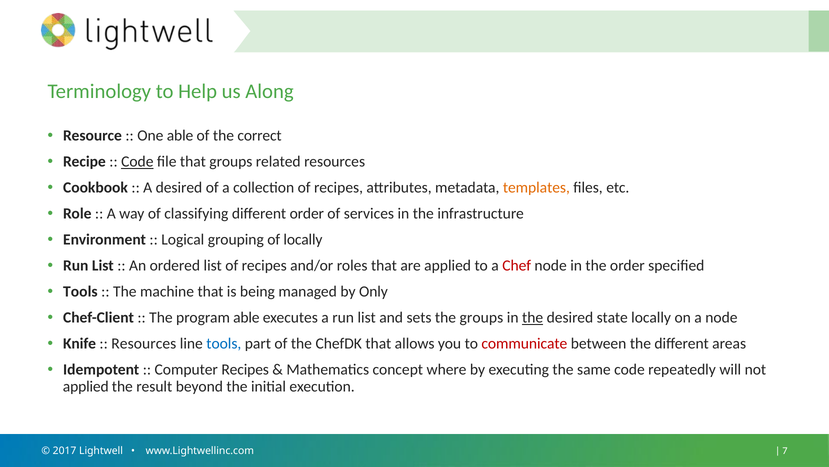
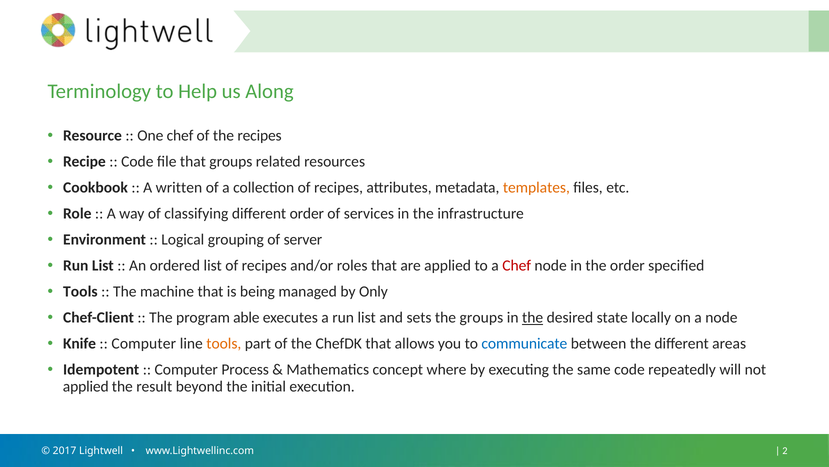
One able: able -> chef (180, 135)
the correct: correct -> recipes (260, 135)
Code underline: present -> none (137, 161)
A desired: desired -> written (179, 187)
of locally: locally -> server (303, 239)
Resources: Resources -> Computer (144, 343)
tools colour: blue -> orange (224, 343)
communicate colour: red -> blue (524, 343)
Computer Recipes: Recipes -> Process (245, 369)
7: 7 -> 2 (785, 450)
